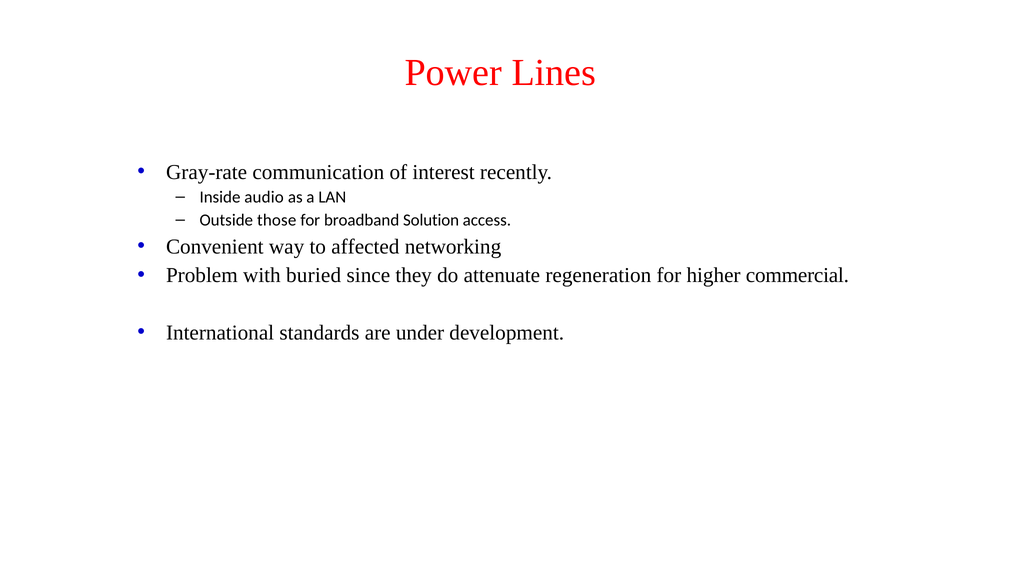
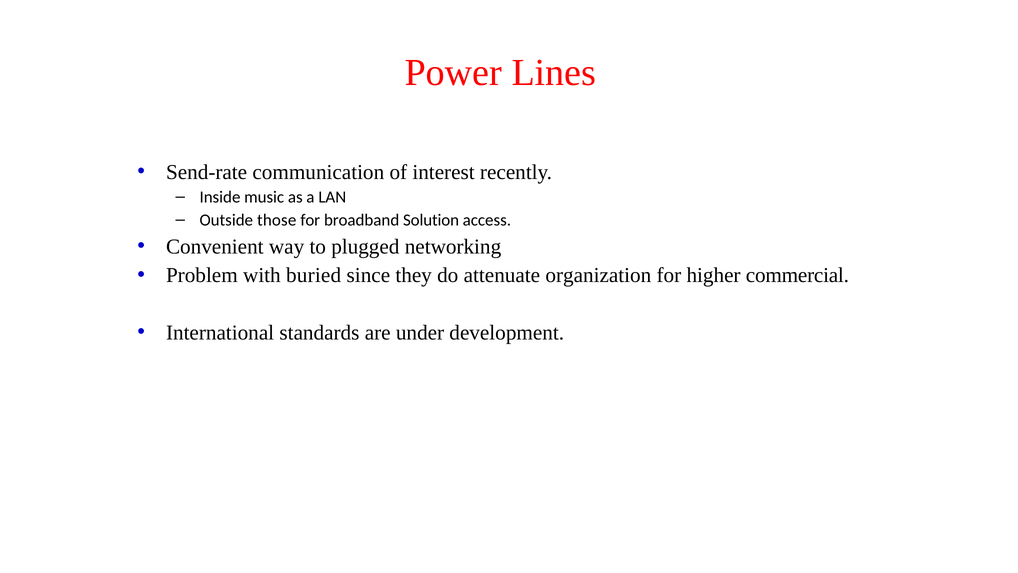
Gray-rate: Gray-rate -> Send-rate (207, 172)
audio: audio -> music (264, 197)
affected: affected -> plugged (365, 247)
regeneration: regeneration -> organization (598, 275)
